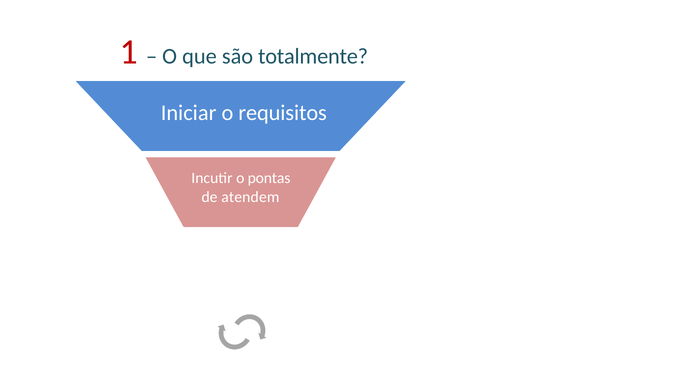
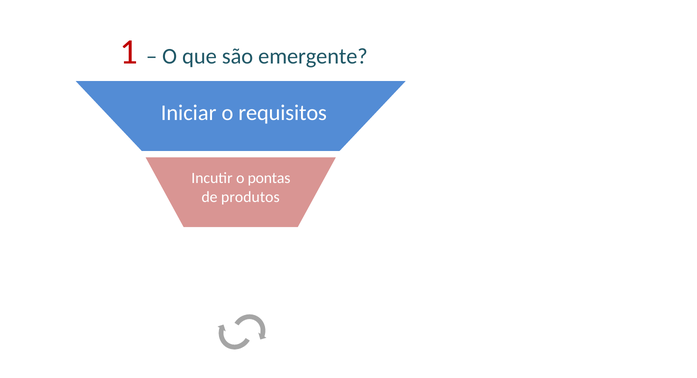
totalmente: totalmente -> emergente (313, 56)
atendem: atendem -> produtos (250, 197)
